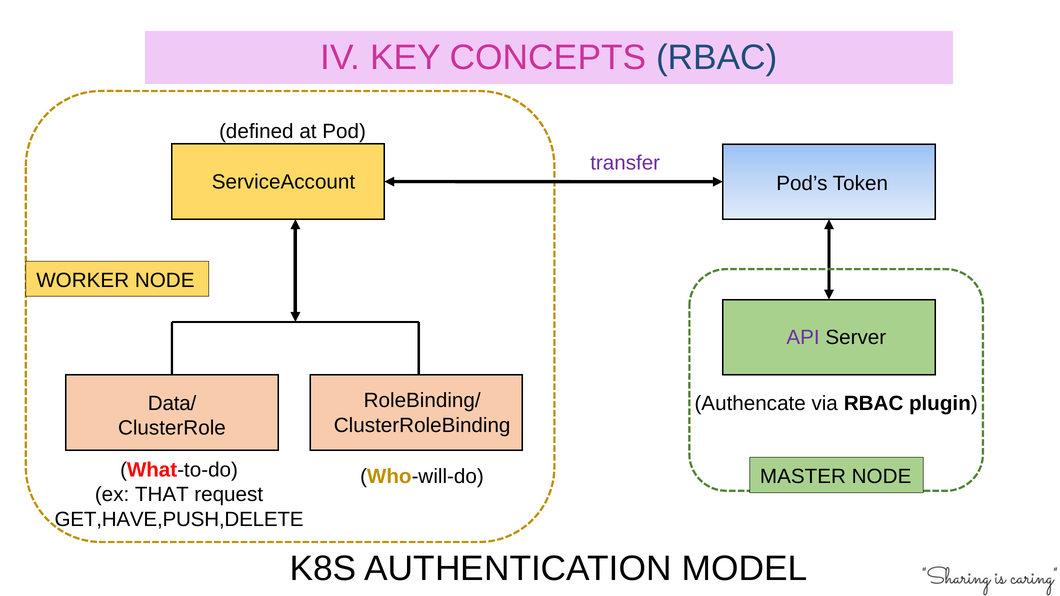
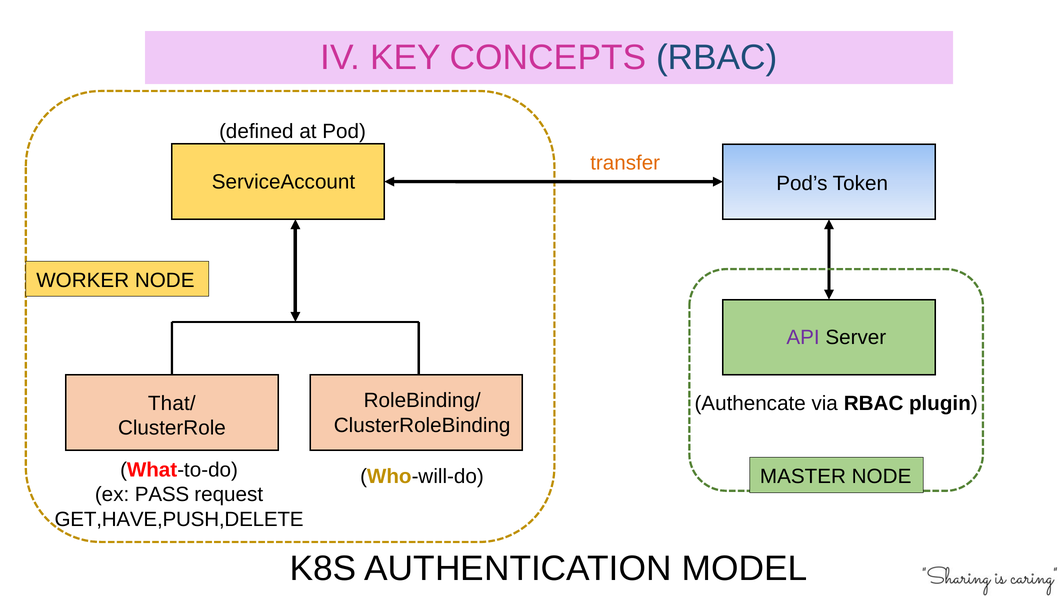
transfer colour: purple -> orange (625, 163)
Data/: Data/ -> That/ (172, 404)
THAT: THAT -> PASS (162, 495)
